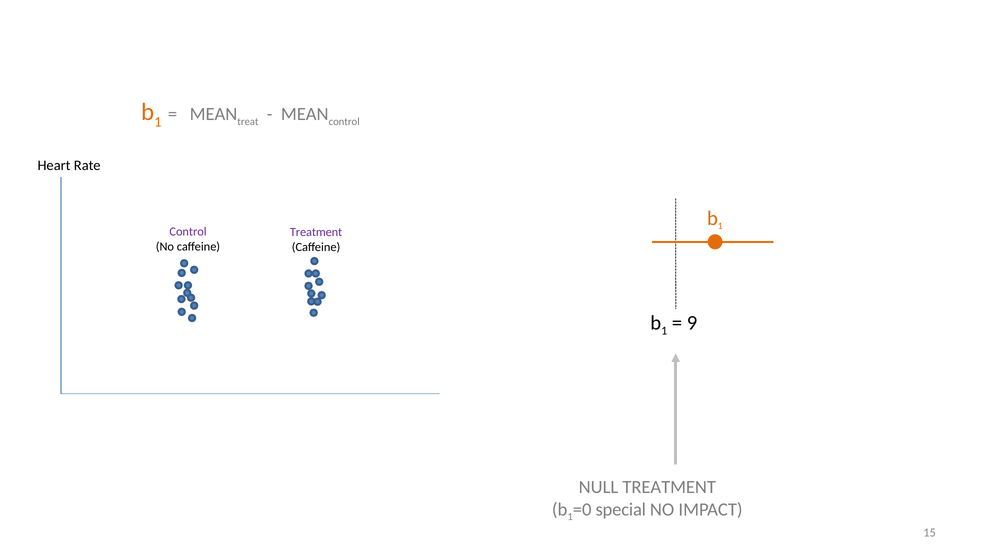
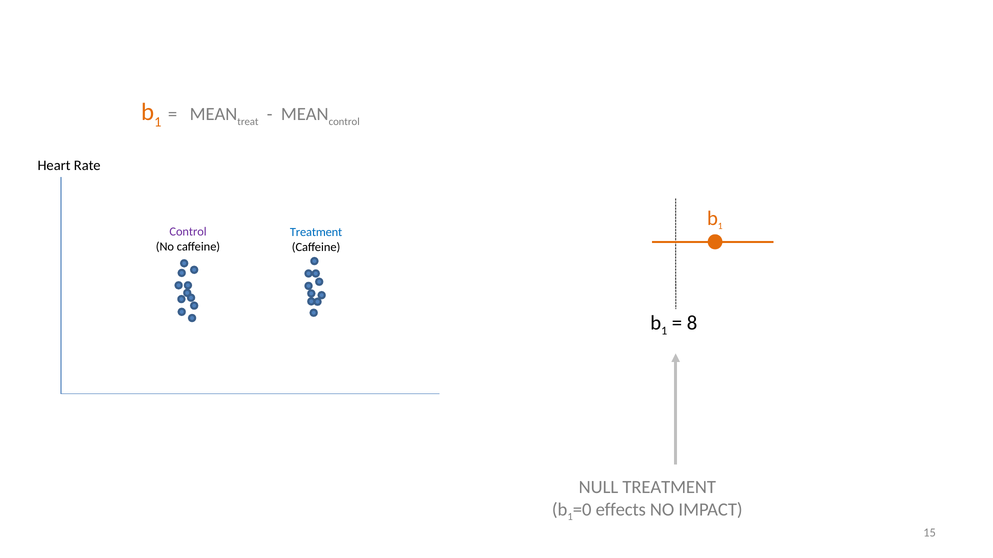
Treatment colour: purple -> blue (316, 233)
9: 9 -> 8 (692, 323)
special: special -> effects (621, 510)
